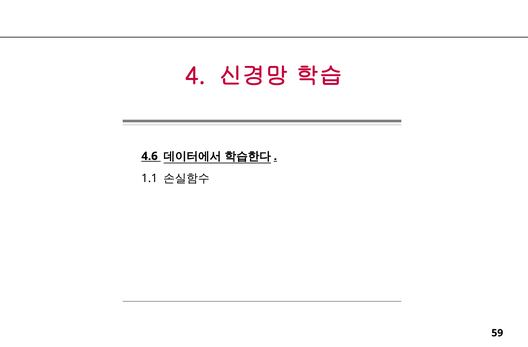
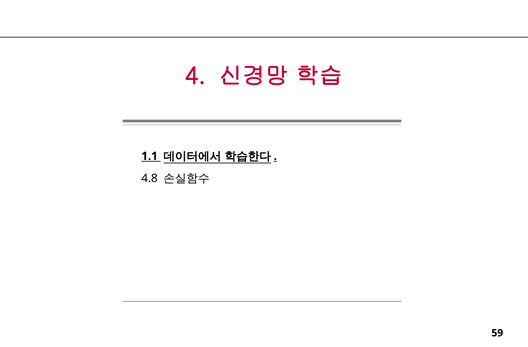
4.6: 4.6 -> 1.1 (150, 156)
1.1: 1.1 -> 4.8 (149, 178)
